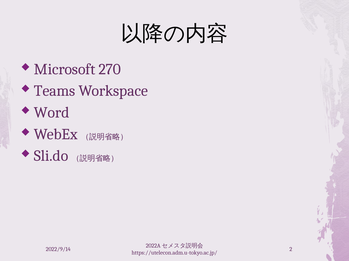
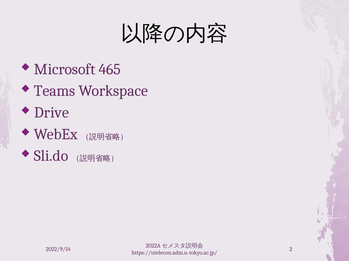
270: 270 -> 465 (110, 69)
Word: Word -> Drive (52, 113)
